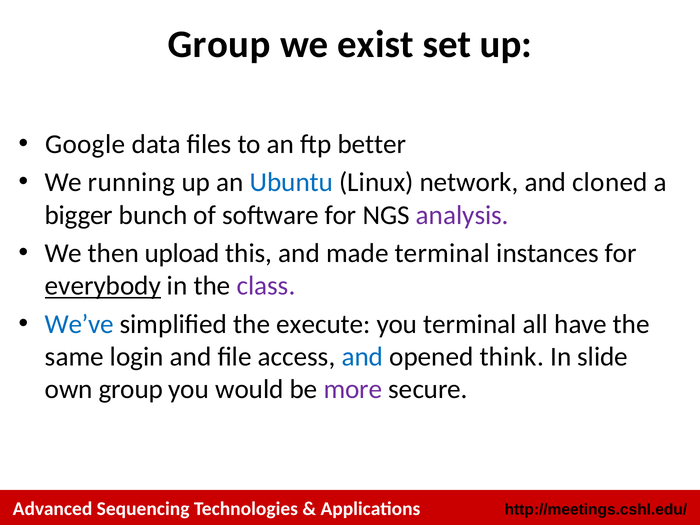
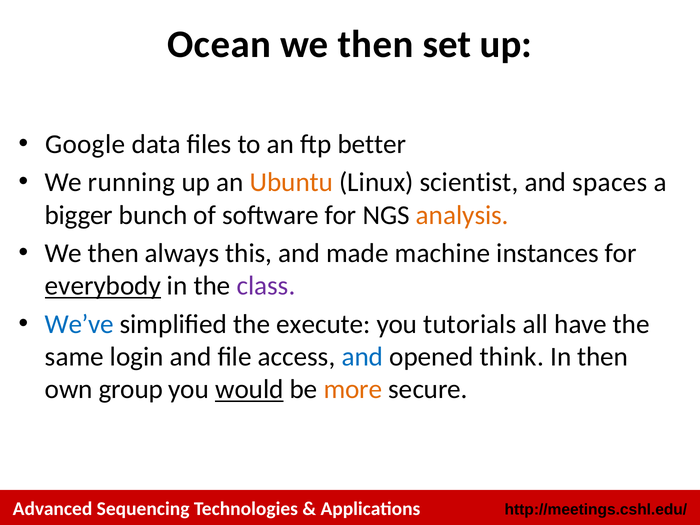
Group: Group -> Ocean (219, 44)
exist: exist -> then (375, 44)
Ubuntu colour: blue -> orange (291, 182)
network: network -> scientist (469, 182)
cloned: cloned -> spaces (610, 182)
analysis colour: purple -> orange (462, 215)
upload: upload -> always (182, 253)
made terminal: terminal -> machine (442, 253)
you terminal: terminal -> tutorials (470, 324)
In slide: slide -> then (603, 357)
would underline: none -> present (249, 389)
more colour: purple -> orange (353, 389)
